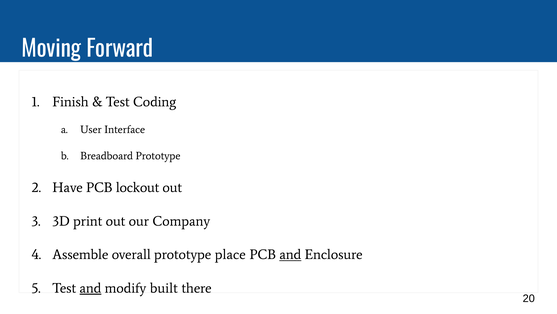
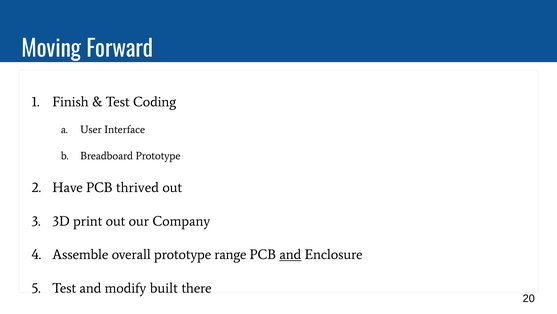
lockout: lockout -> thrived (137, 187)
place: place -> range (230, 254)
and underline: present -> none (90, 288)
